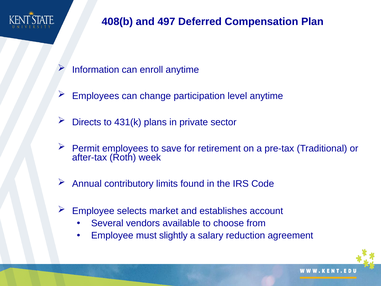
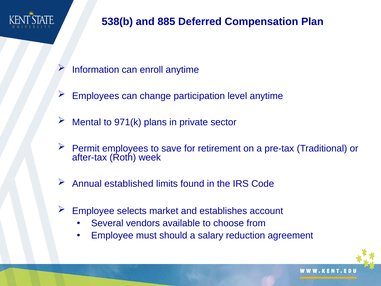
408(b: 408(b -> 538(b (117, 22)
497: 497 -> 885 (166, 22)
Directs: Directs -> Mental (87, 122)
431(k: 431(k -> 971(k (128, 122)
contributory: contributory -> established (129, 184)
slightly: slightly -> should (173, 235)
